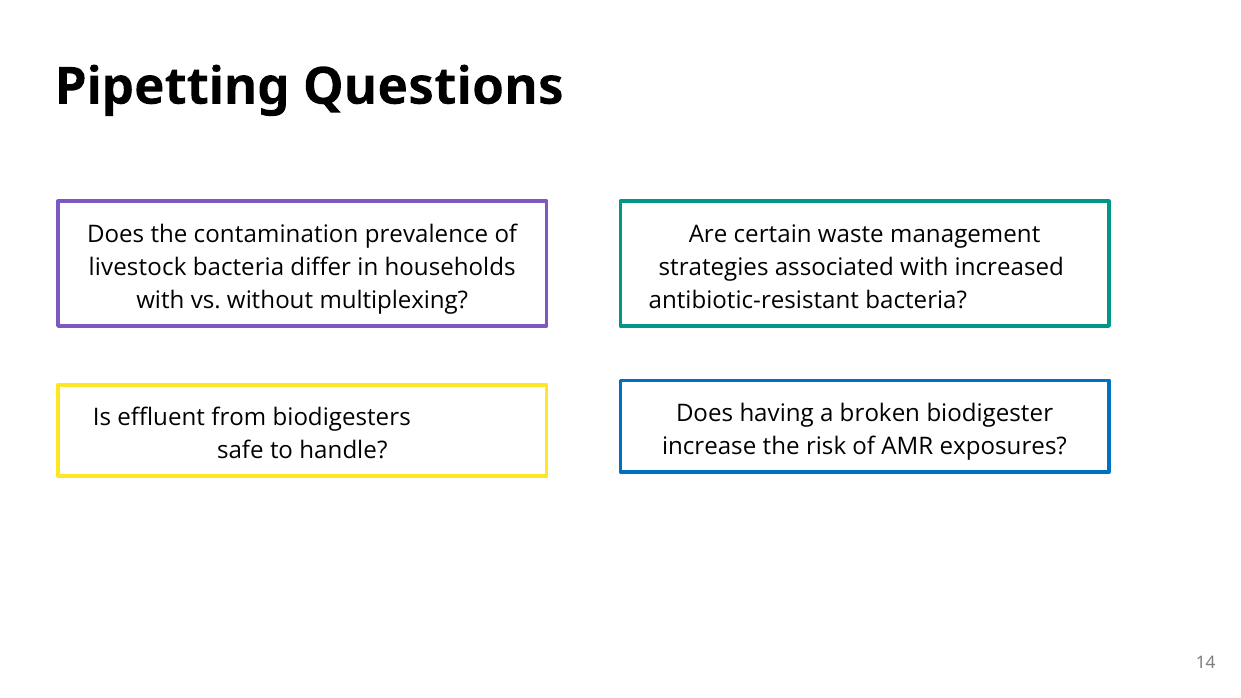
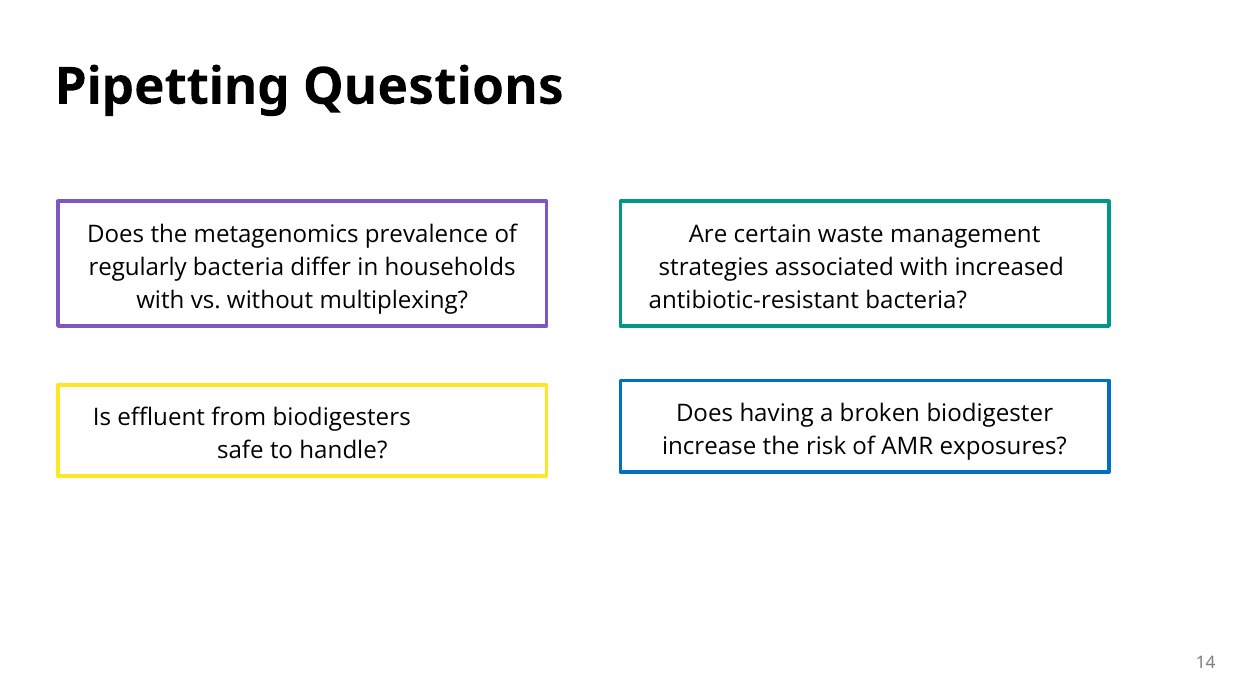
contamination: contamination -> metagenomics (276, 234)
livestock: livestock -> regularly (138, 267)
